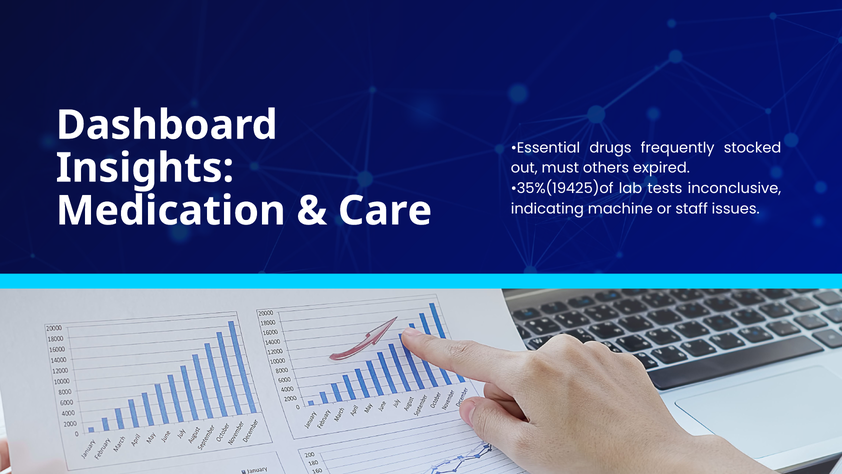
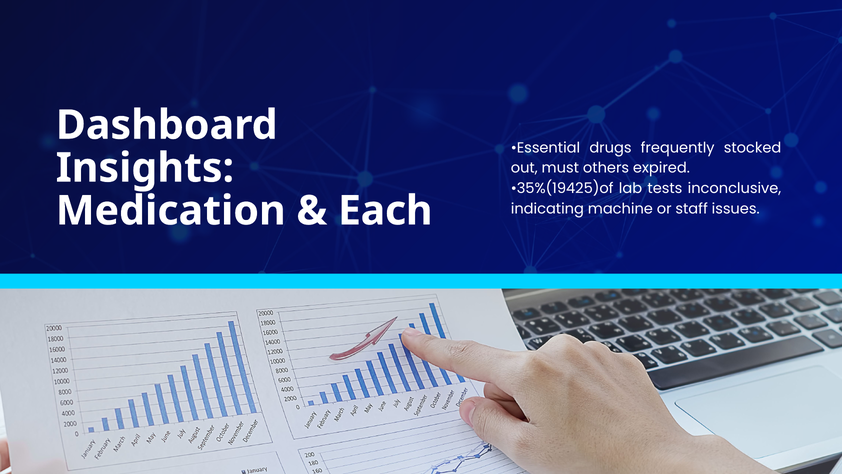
Care: Care -> Each (385, 211)
